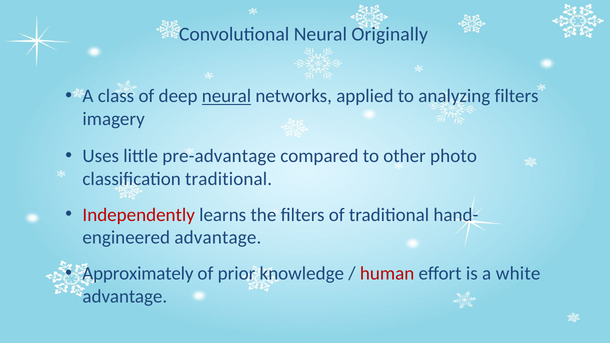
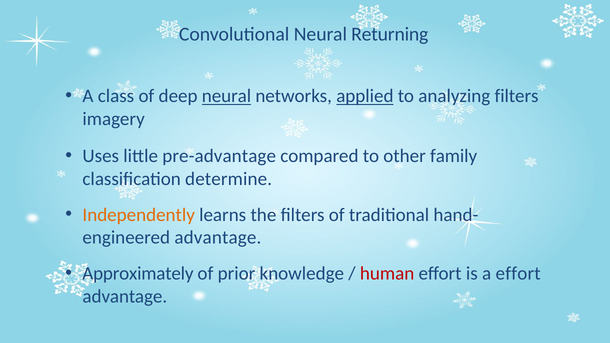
Originally: Originally -> Returning (390, 34)
applied underline: none -> present (365, 96)
photo: photo -> family (454, 156)
classification traditional: traditional -> determine (229, 179)
Independently colour: red -> orange (139, 215)
a white: white -> effort (518, 274)
